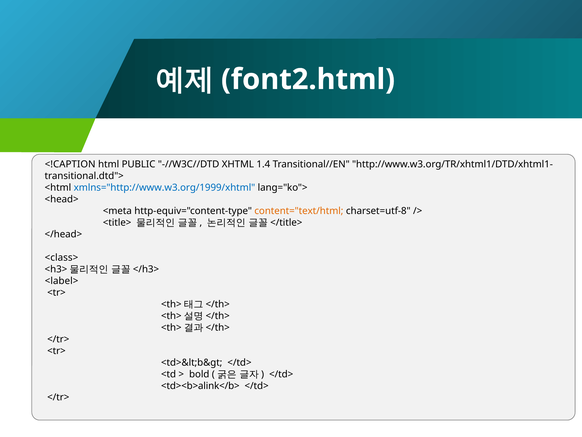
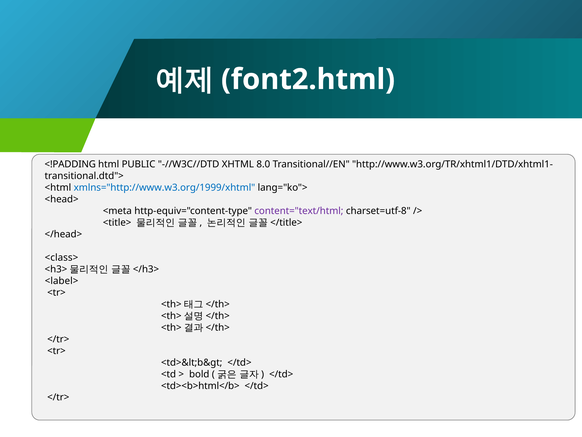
<!CAPTION: <!CAPTION -> <!PADDING (70, 164)
1.4: 1.4 -> 8.0 (263, 164)
content="text/html colour: orange -> purple (299, 211)
<td><b>alink</b>: <td><b>alink</b> -> <td><b>html</b> (200, 385)
